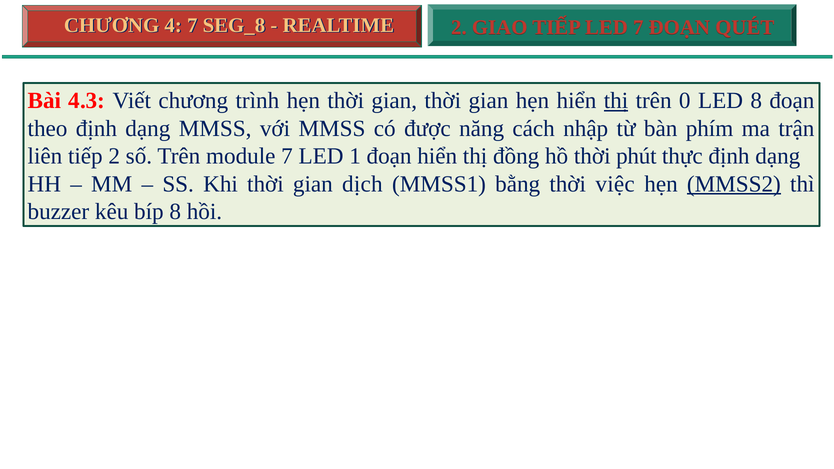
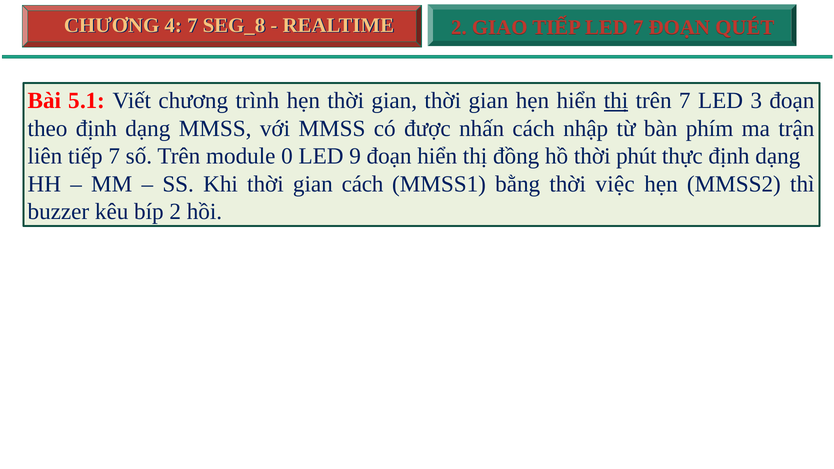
4.3: 4.3 -> 5.1 (87, 101)
trên 0: 0 -> 7 (685, 101)
LED 8: 8 -> 3 (756, 101)
năng: năng -> nhấn (482, 128)
tiếp 2: 2 -> 7 (114, 156)
module 7: 7 -> 0 (287, 156)
1: 1 -> 9 (355, 156)
gian dịch: dịch -> cách (363, 184)
MMSS2 underline: present -> none (734, 184)
bíp 8: 8 -> 2 (175, 212)
